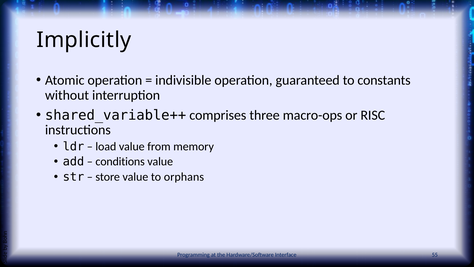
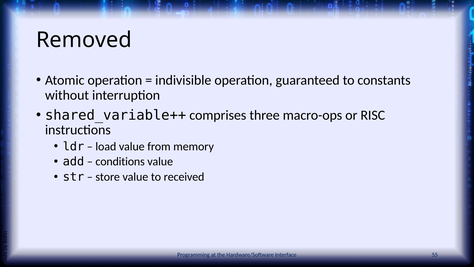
Implicitly: Implicitly -> Removed (84, 40)
orphans: orphans -> received (184, 177)
